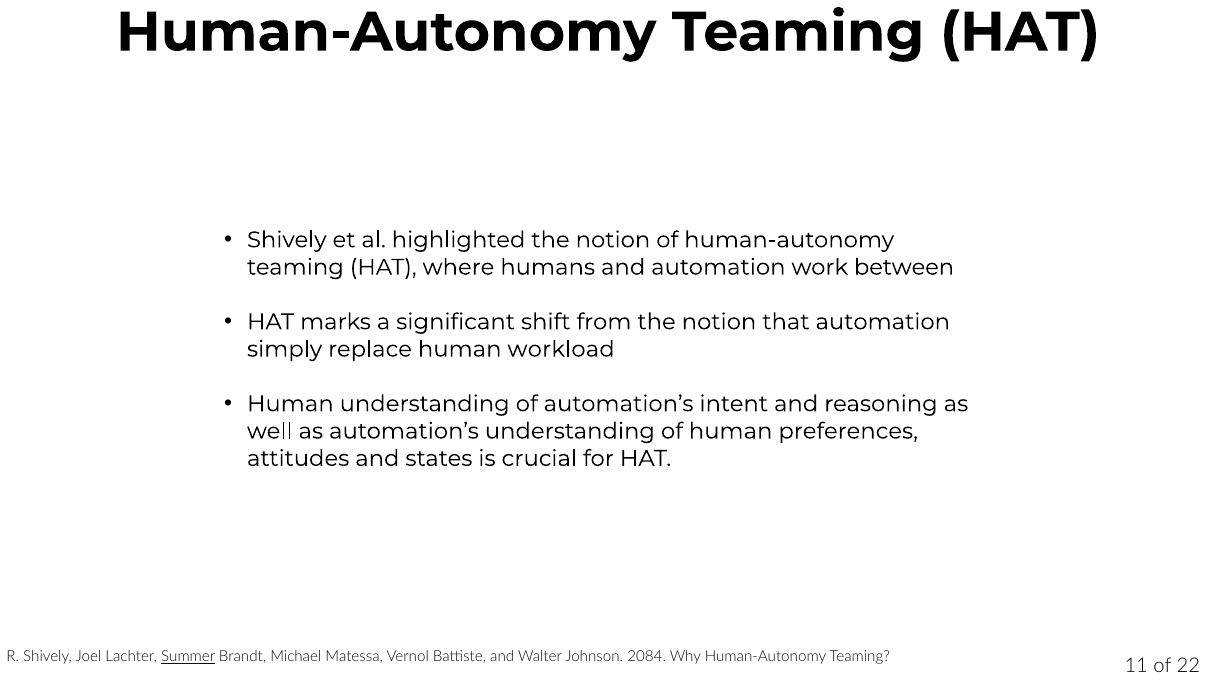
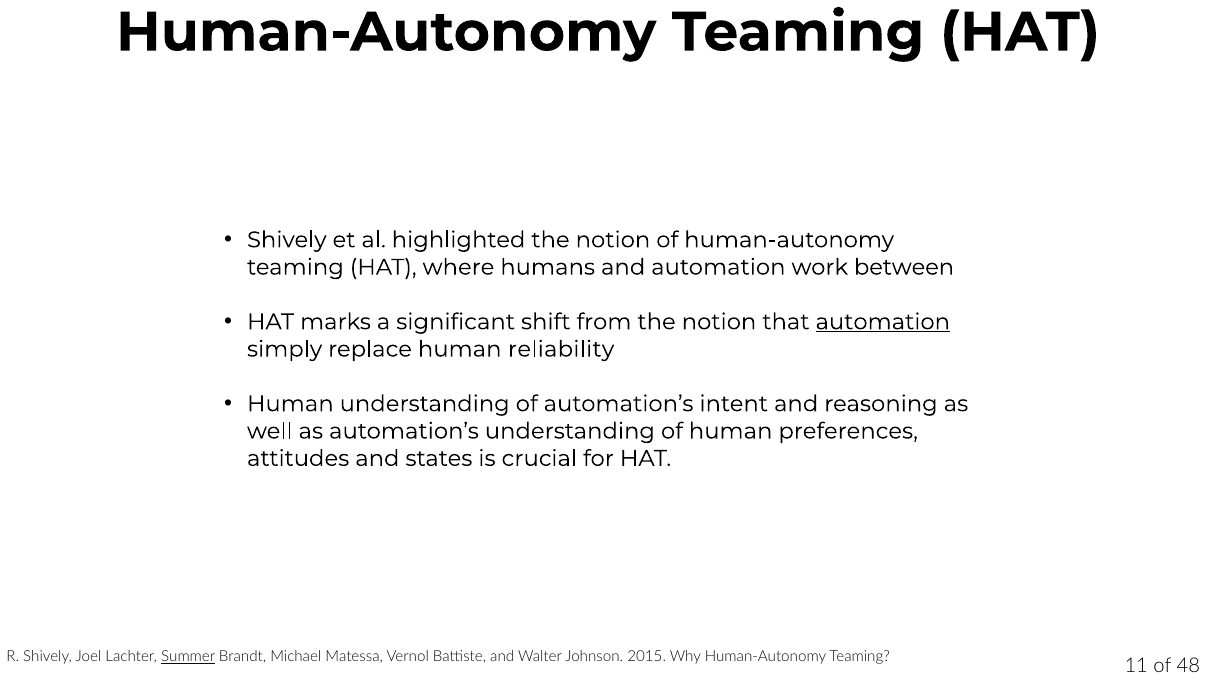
automation underline: none -> present (883, 322)
workload: workload -> reliability (561, 349)
2084: 2084 -> 2015 (647, 657)
22: 22 -> 48 (1188, 666)
